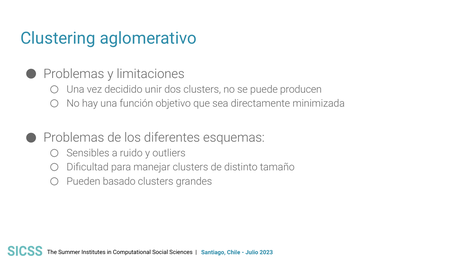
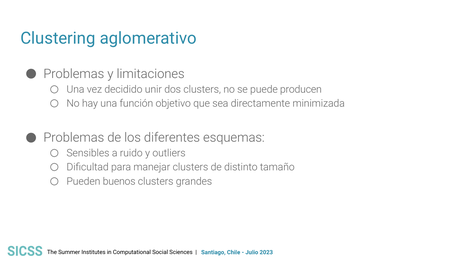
basado: basado -> buenos (119, 181)
